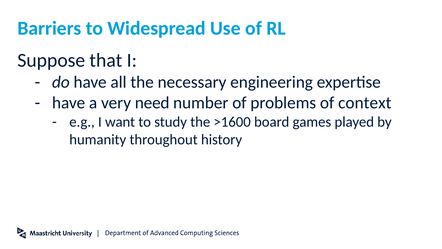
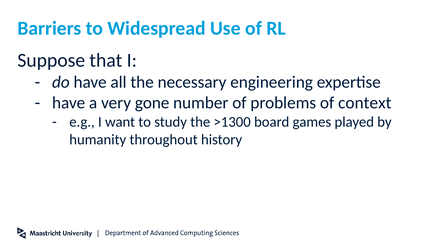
need: need -> gone (152, 103)
>1600: >1600 -> >1300 (232, 122)
